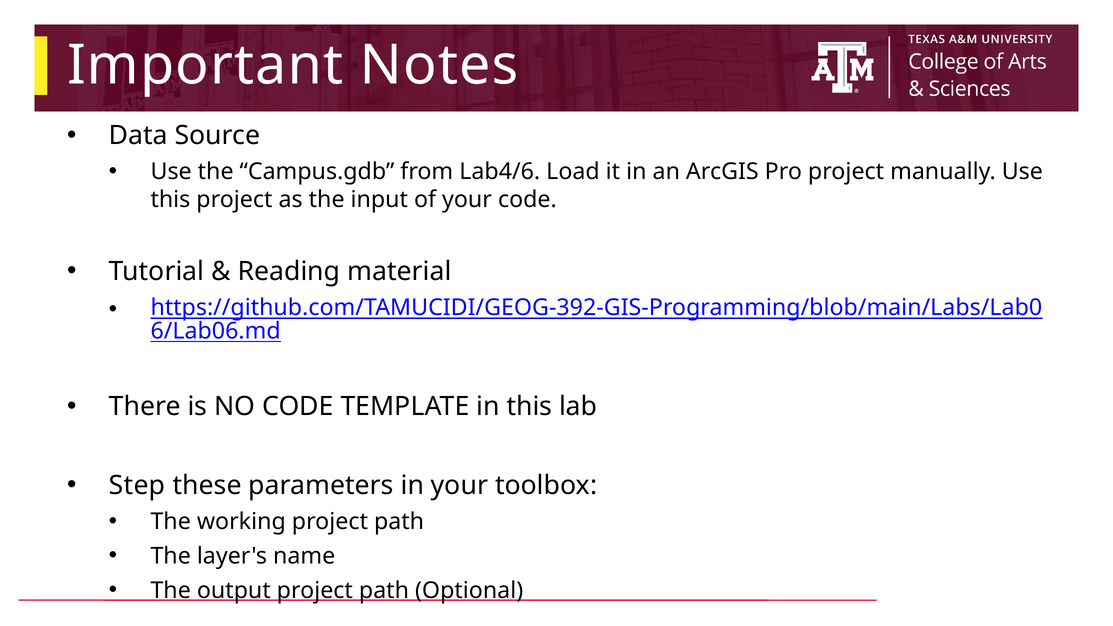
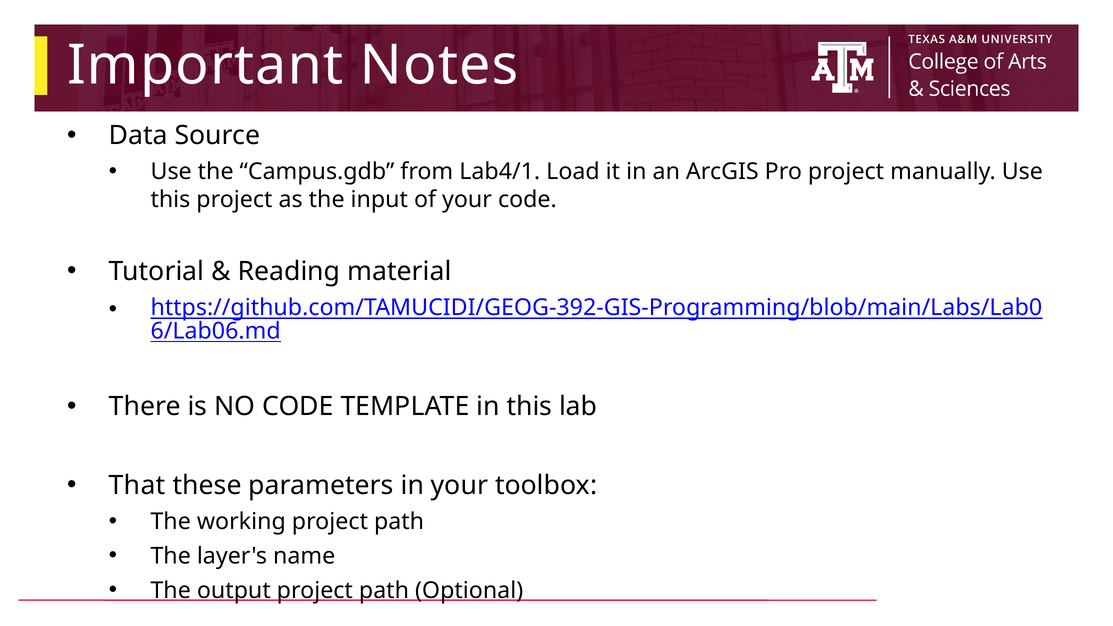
Lab4/6: Lab4/6 -> Lab4/1 (500, 172)
Step: Step -> That (137, 486)
